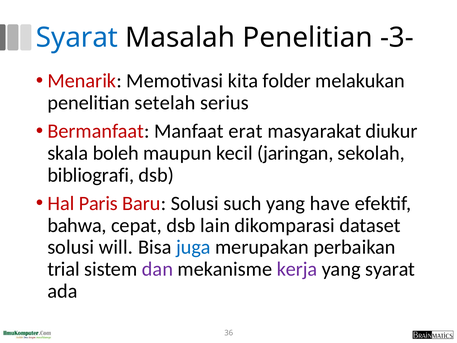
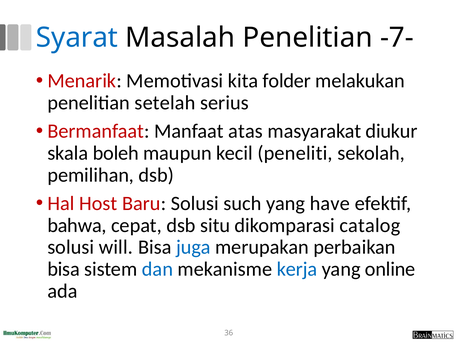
-3-: -3- -> -7- (397, 37)
erat: erat -> atas (246, 131)
jaringan: jaringan -> peneliti (295, 153)
bibliografi: bibliografi -> pemilihan (91, 175)
Paris: Paris -> Host (98, 203)
lain: lain -> situ (215, 225)
dataset: dataset -> catalog (370, 225)
trial: trial -> bisa (64, 269)
dan colour: purple -> blue (157, 269)
kerja colour: purple -> blue (297, 269)
yang syarat: syarat -> online (390, 269)
